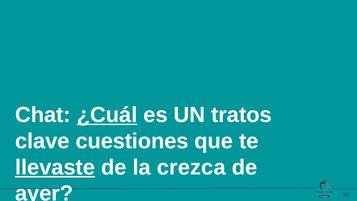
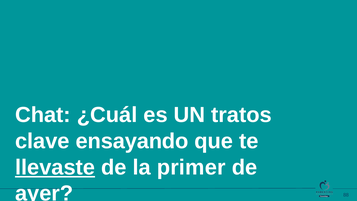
¿Cuál underline: present -> none (107, 115)
cuestiones: cuestiones -> ensayando (132, 141)
crezca: crezca -> primer (191, 167)
